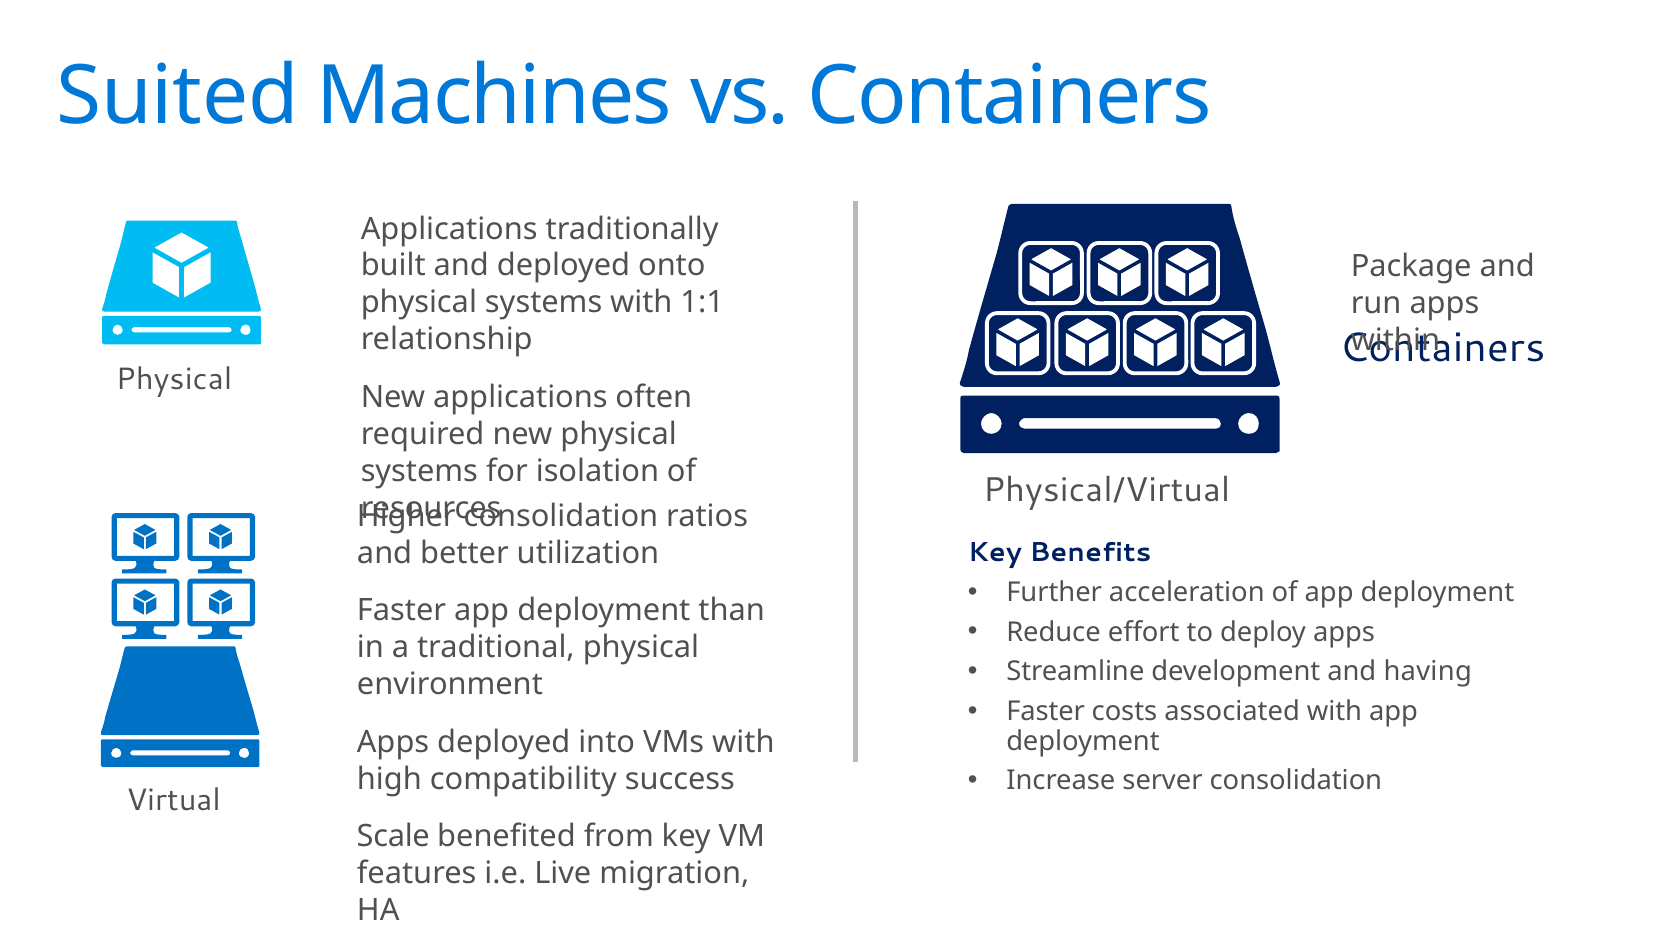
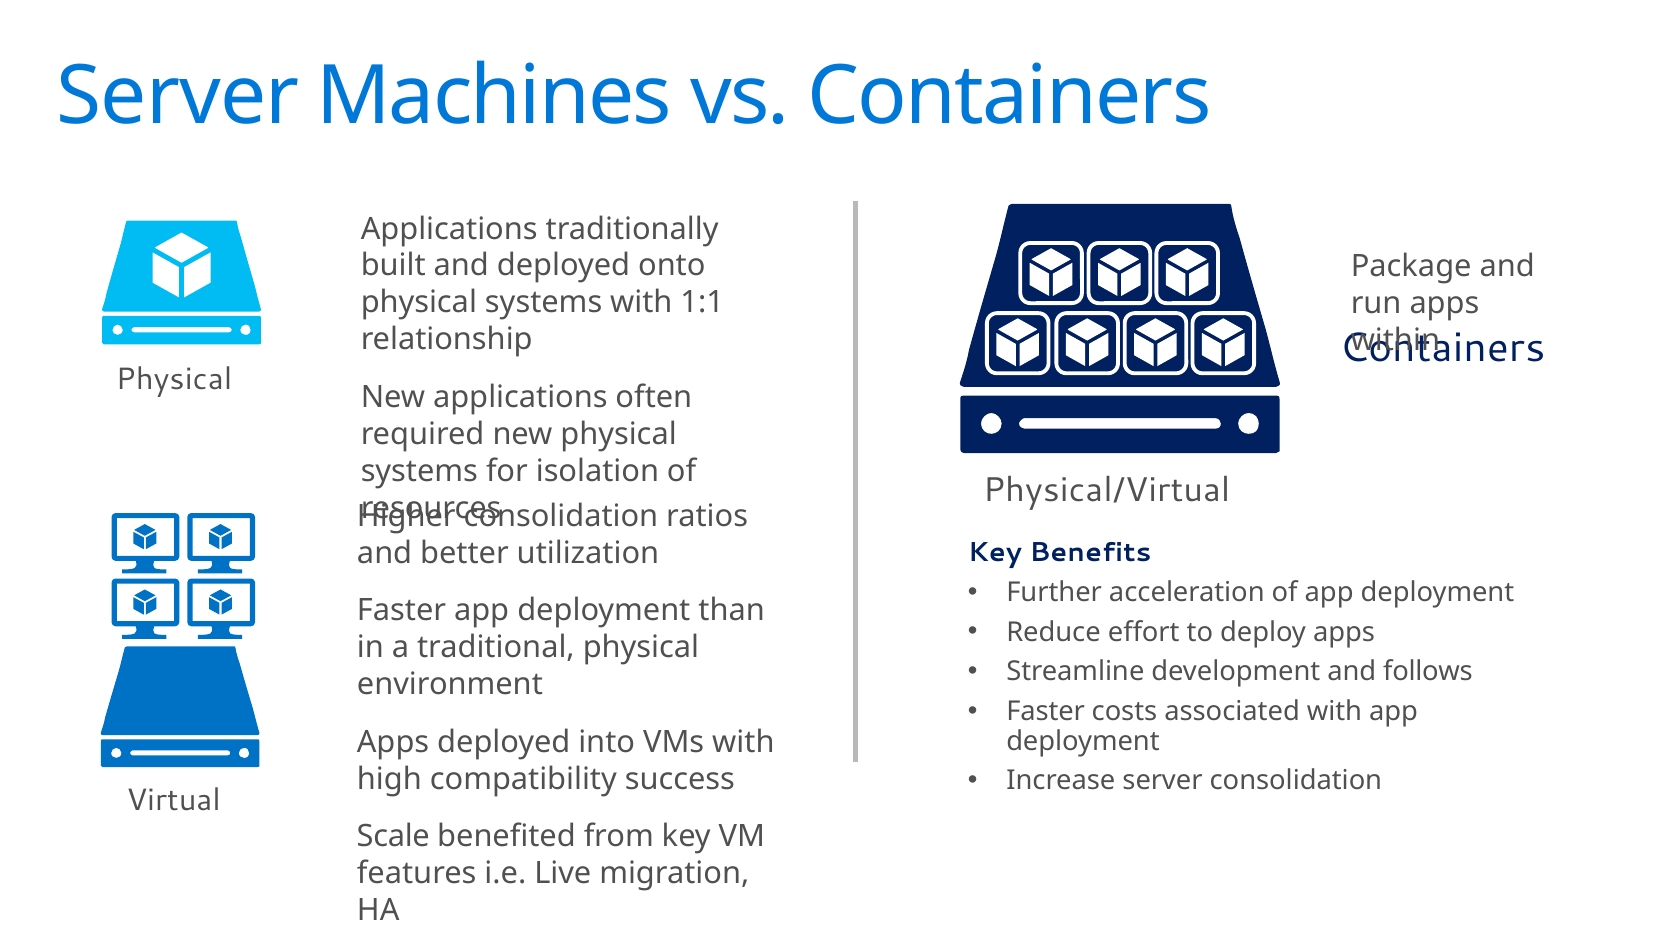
Suited: Suited -> Server (178, 96)
having: having -> follows (1428, 672)
